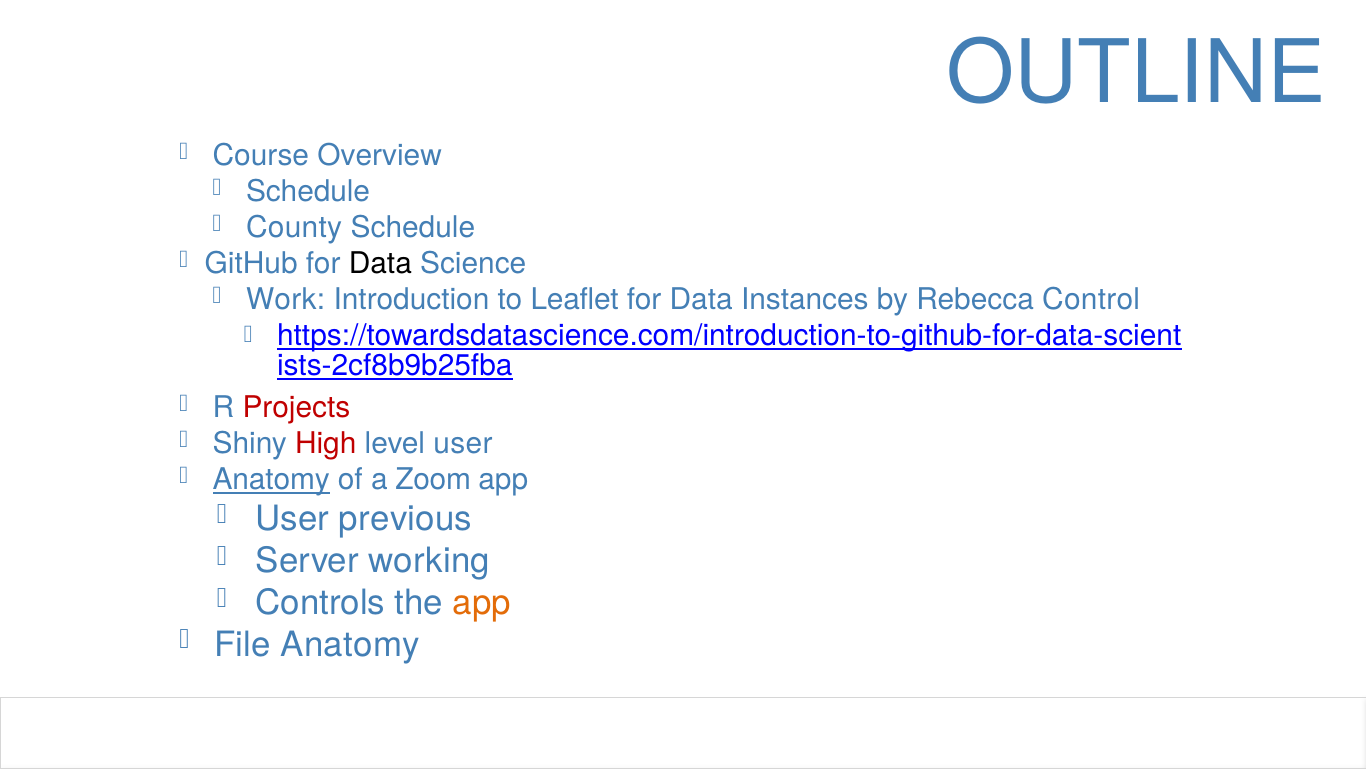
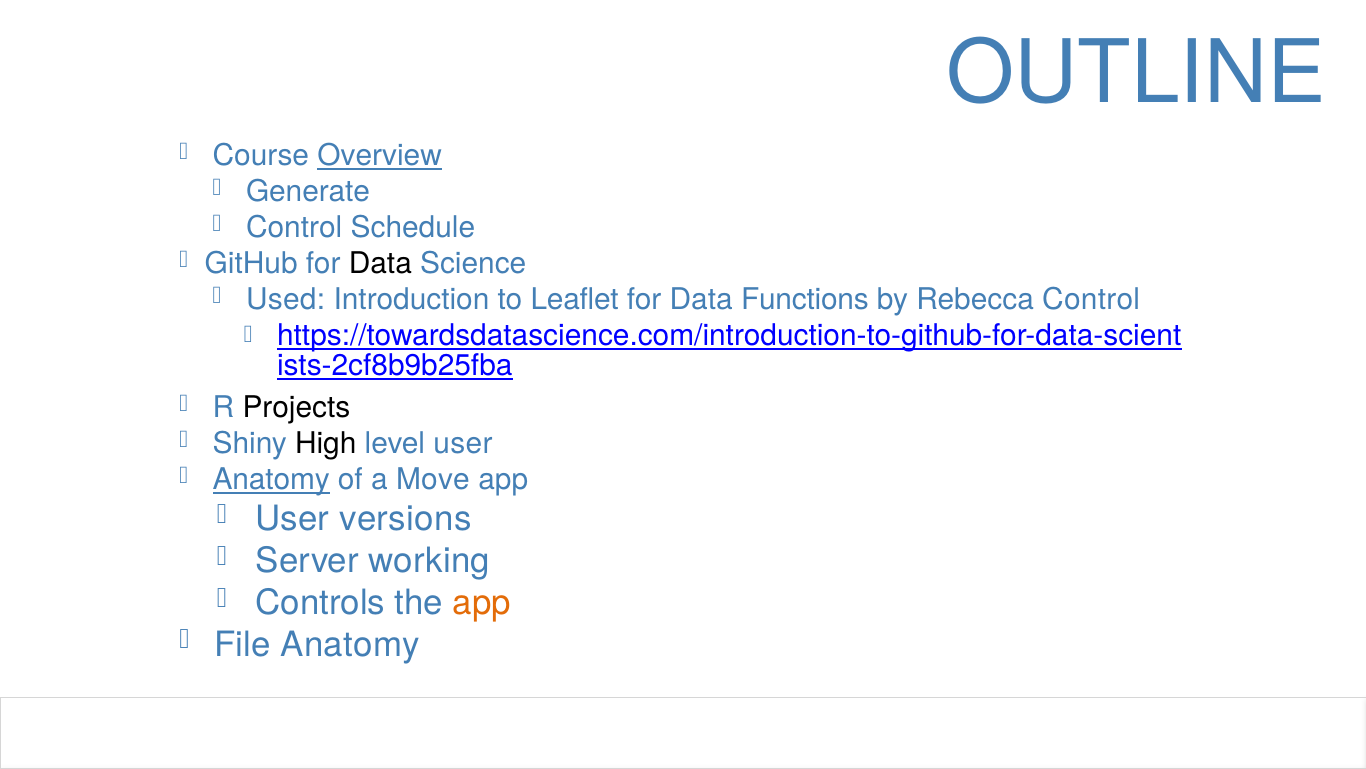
Overview underline: none -> present (380, 156)
Schedule: Schedule -> Generate (308, 192)
County: County -> Control (294, 227)
Work: Work -> Used (286, 299)
Instances: Instances -> Functions (805, 299)
Projects colour: red -> black (296, 408)
High colour: red -> black (326, 444)
Zoom: Zoom -> Move (433, 479)
previous: previous -> versions (406, 519)
